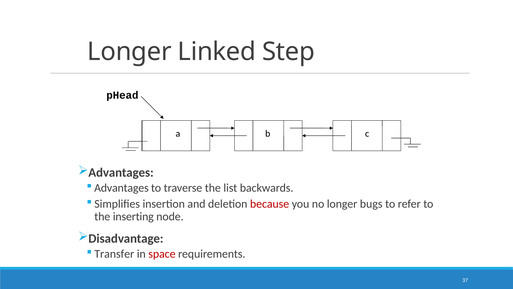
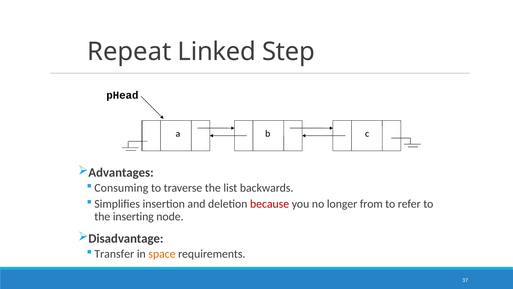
Longer: Longer -> Repeat (129, 52)
Advantages: Advantages -> Consuming (121, 188)
bugs: bugs -> from (371, 204)
space colour: red -> orange (162, 254)
